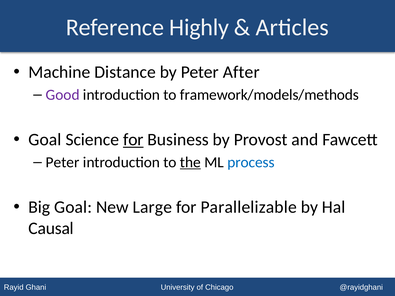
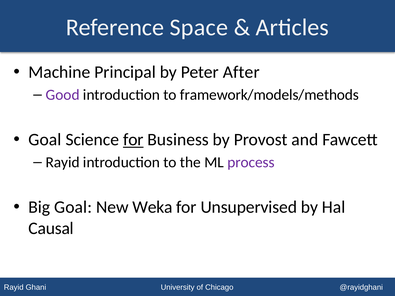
Highly: Highly -> Space (199, 27)
Distance: Distance -> Principal (125, 72)
Peter: Peter -> Rayid (63, 162)
the underline: present -> none (190, 162)
process colour: blue -> purple (251, 162)
Large: Large -> Weka (152, 207)
Parallelizable: Parallelizable -> Unsupervised (249, 207)
